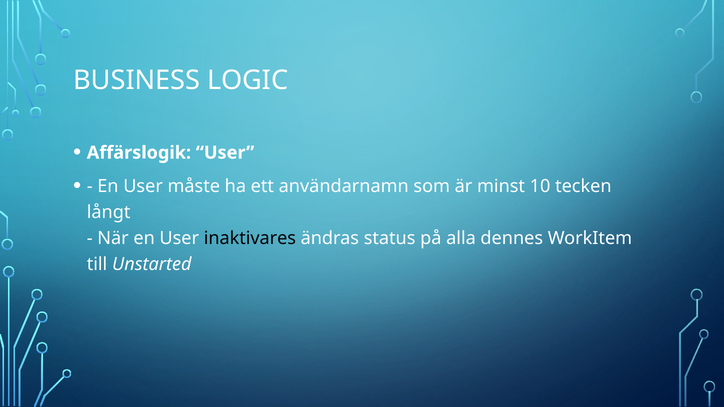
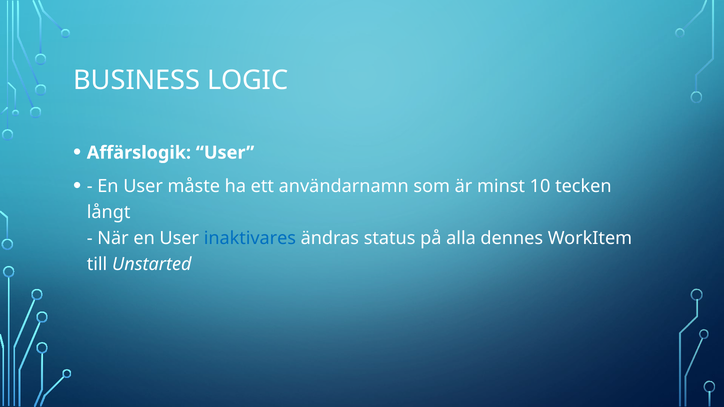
inaktivares colour: black -> blue (250, 239)
